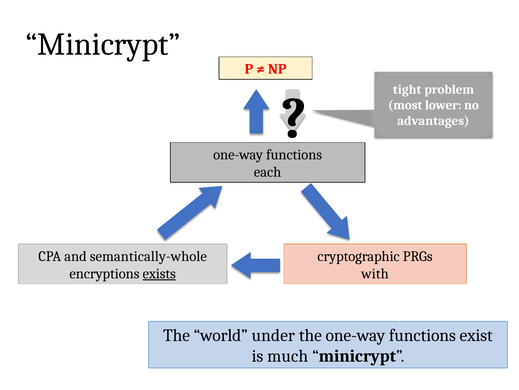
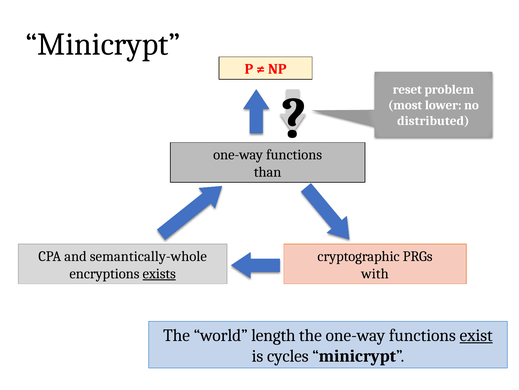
tight: tight -> reset (407, 90)
advantages: advantages -> distributed (433, 121)
each: each -> than (268, 172)
under: under -> length (273, 335)
exist underline: none -> present (476, 335)
much: much -> cycles (288, 356)
